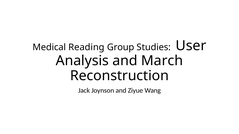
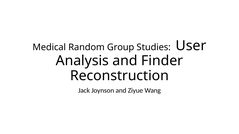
Reading: Reading -> Random (87, 47)
March: March -> Finder (162, 61)
